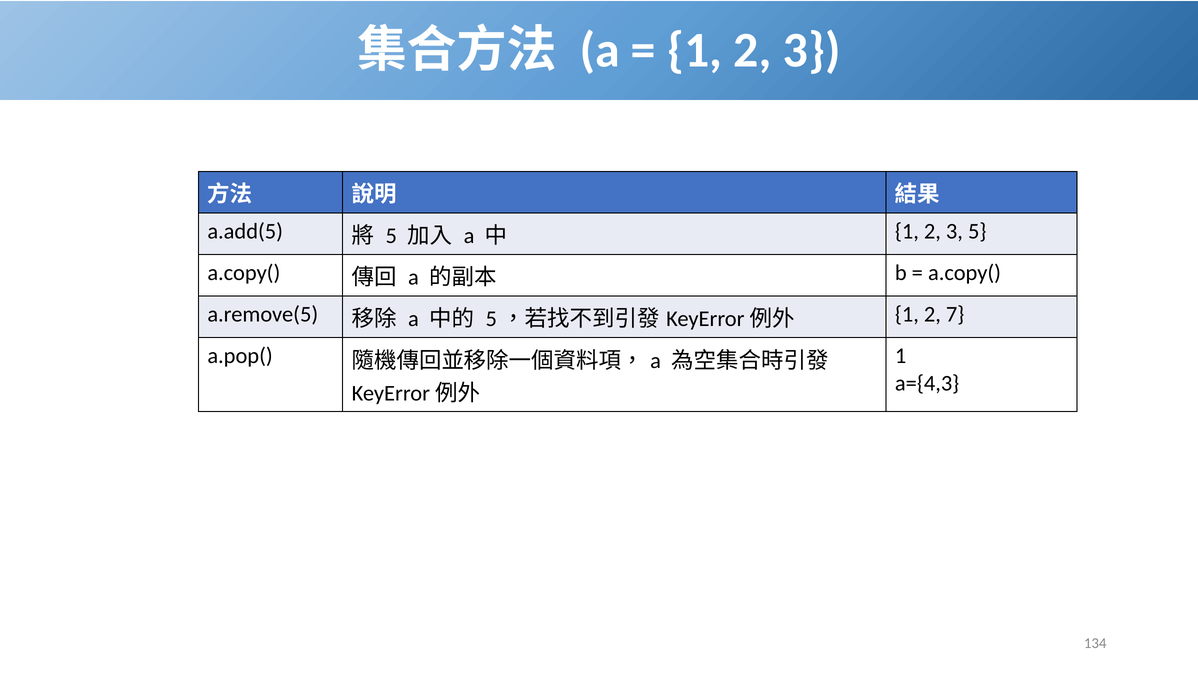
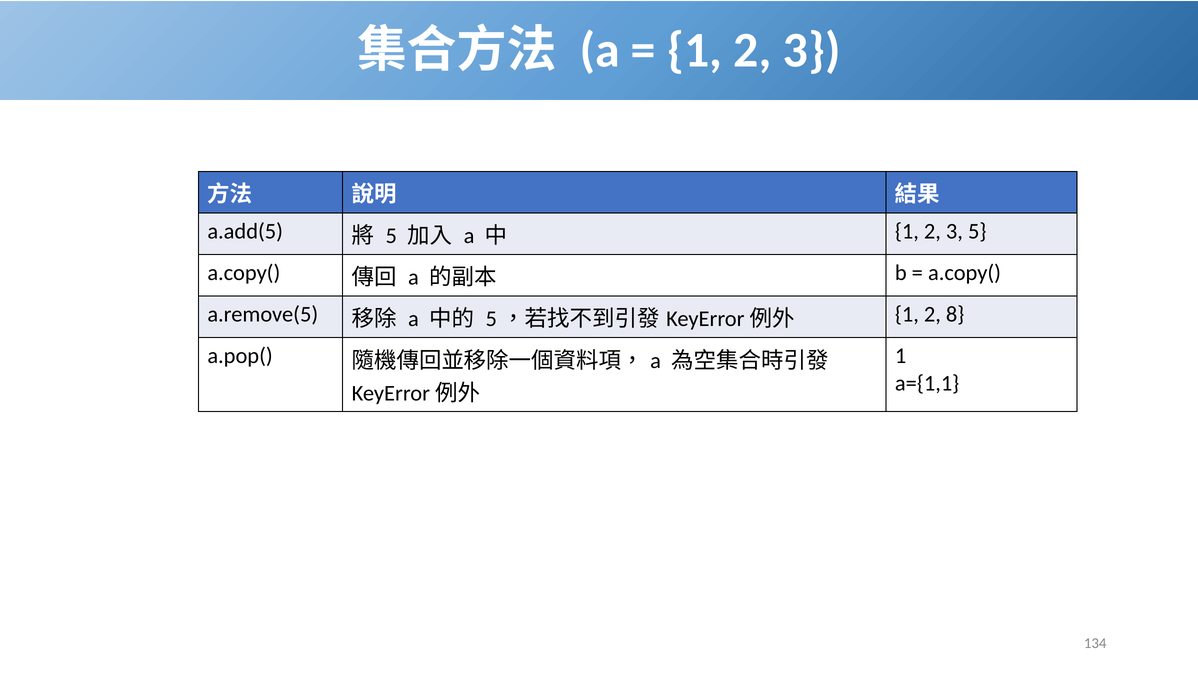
7: 7 -> 8 (955, 314)
a={4,3: a={4,3 -> a={1,1 (927, 383)
